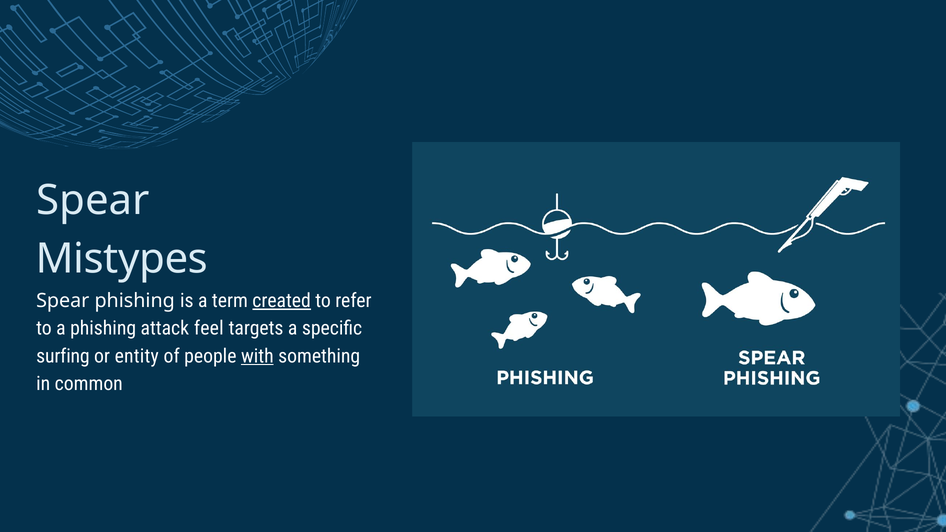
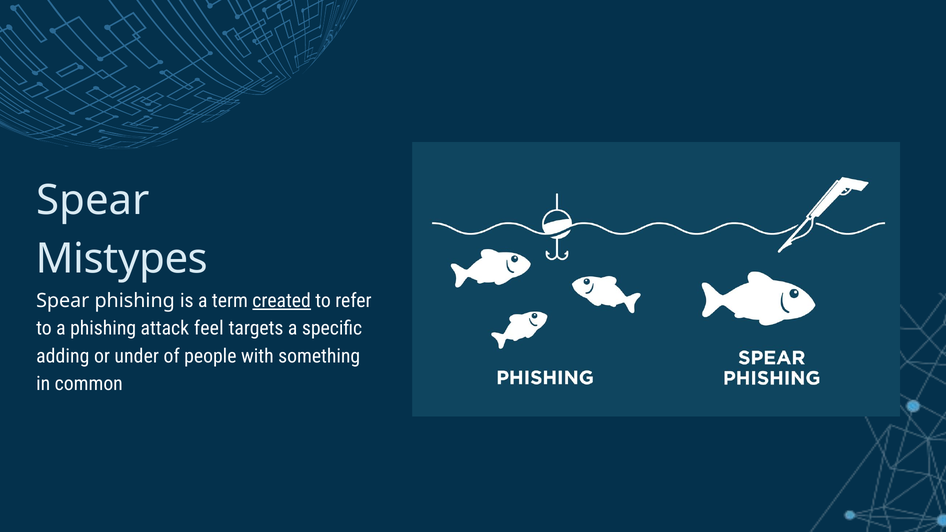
surfing: surfing -> adding (63, 356)
entity: entity -> under (137, 356)
with underline: present -> none (257, 356)
